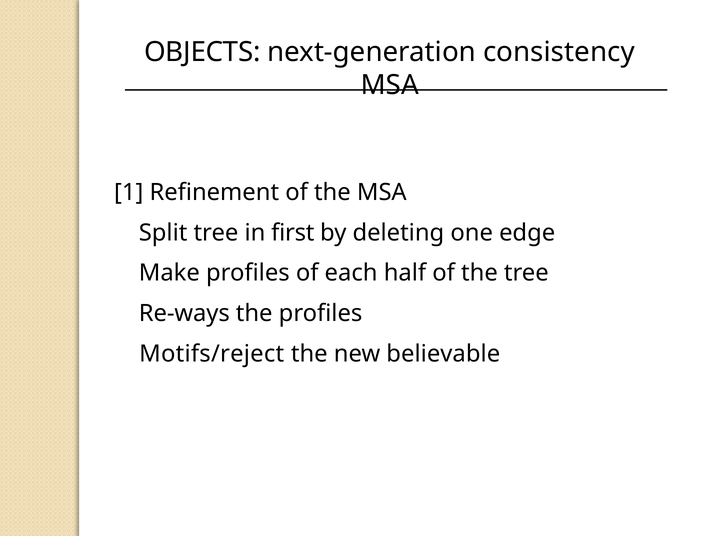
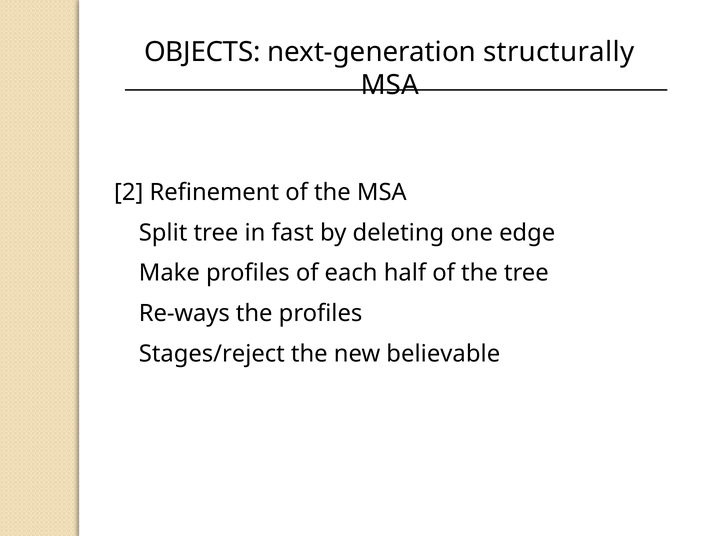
consistency: consistency -> structurally (559, 52)
1: 1 -> 2 (129, 192)
first: first -> fast (293, 232)
Motifs/reject: Motifs/reject -> Stages/reject (212, 354)
